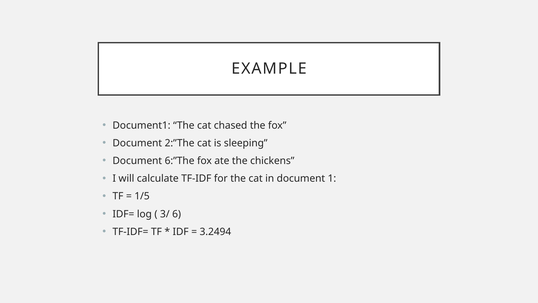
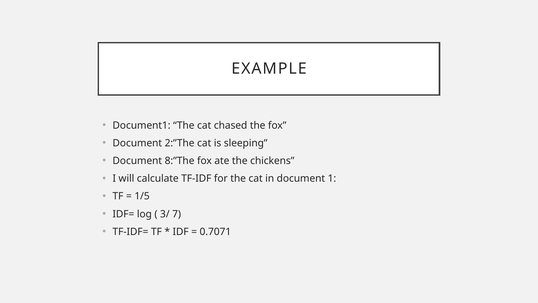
6:”The: 6:”The -> 8:”The (180, 161)
6: 6 -> 7 (177, 214)
3.2494: 3.2494 -> 0.7071 (215, 231)
